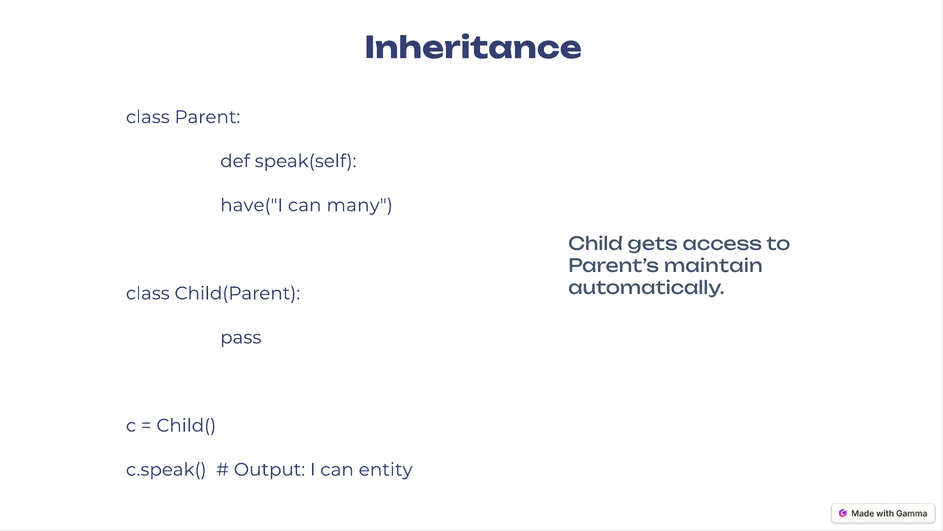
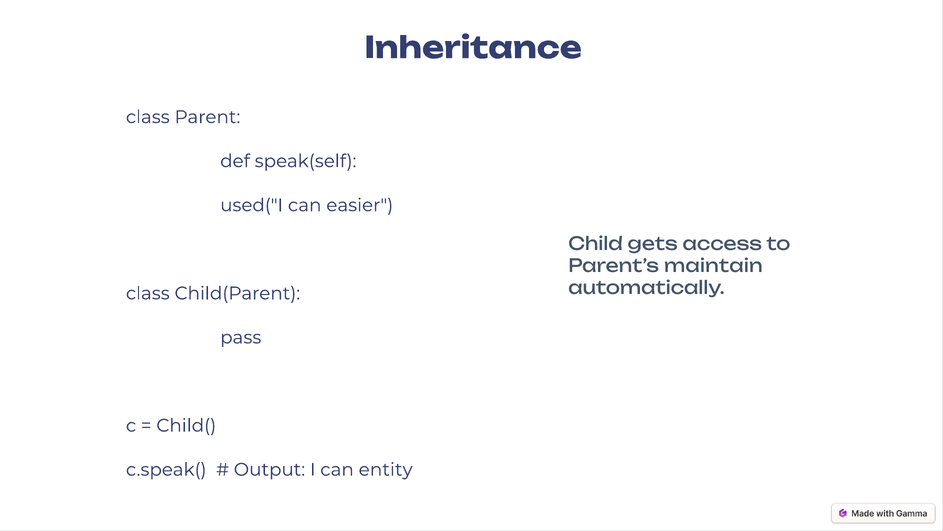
have("I: have("I -> used("I (252, 205)
many: many -> easier (360, 205)
